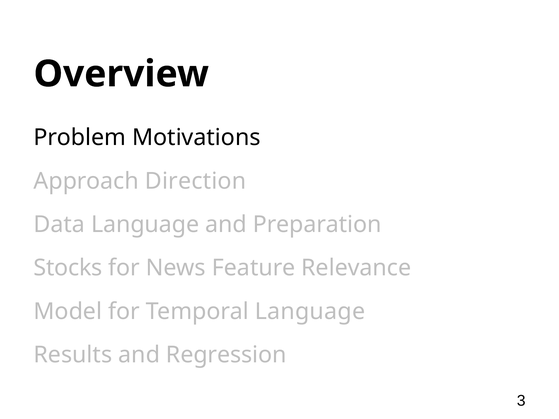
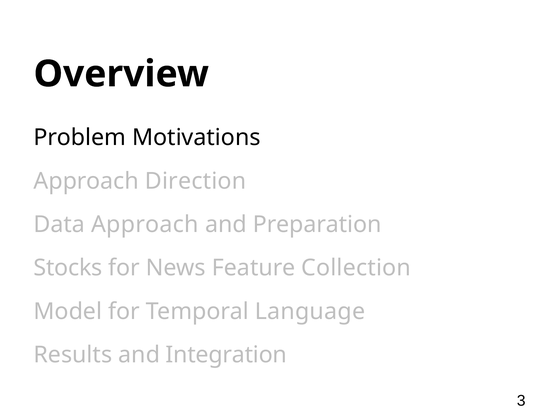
Data Language: Language -> Approach (145, 225)
Relevance: Relevance -> Collection (356, 268)
Regression: Regression -> Integration (226, 355)
